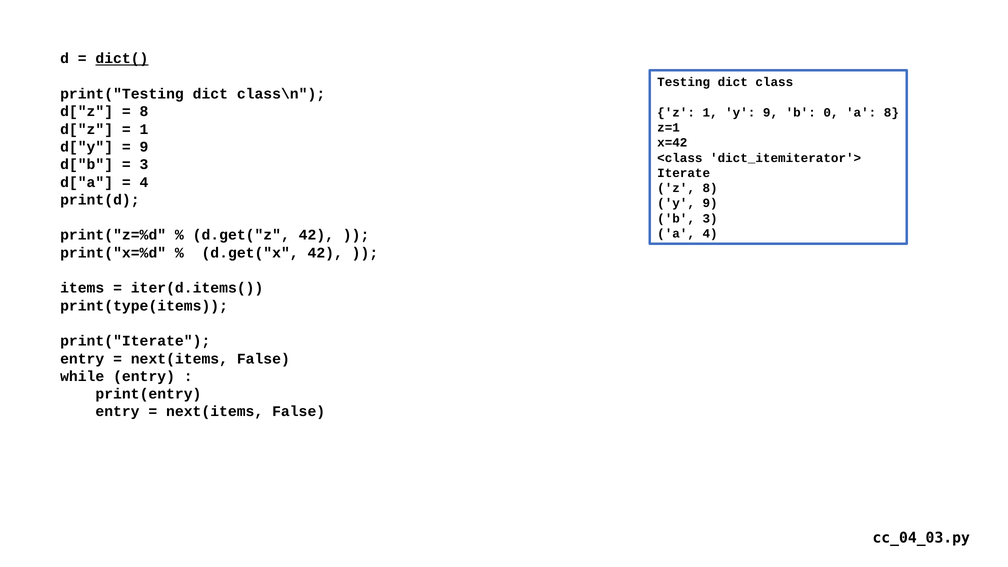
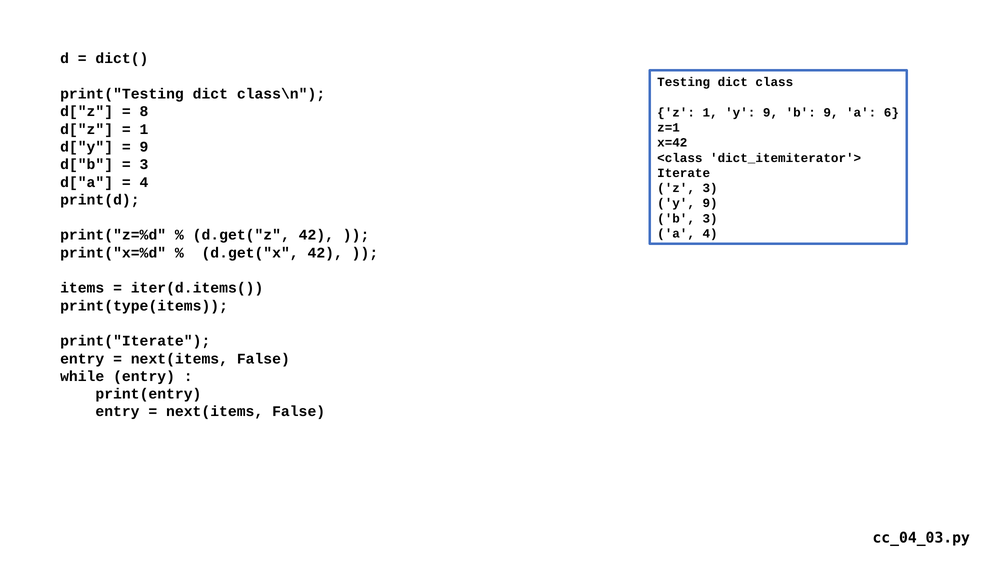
dict( underline: present -> none (122, 59)
b 0: 0 -> 9 (831, 113)
a 8: 8 -> 6 (891, 113)
z 8: 8 -> 3 (710, 188)
